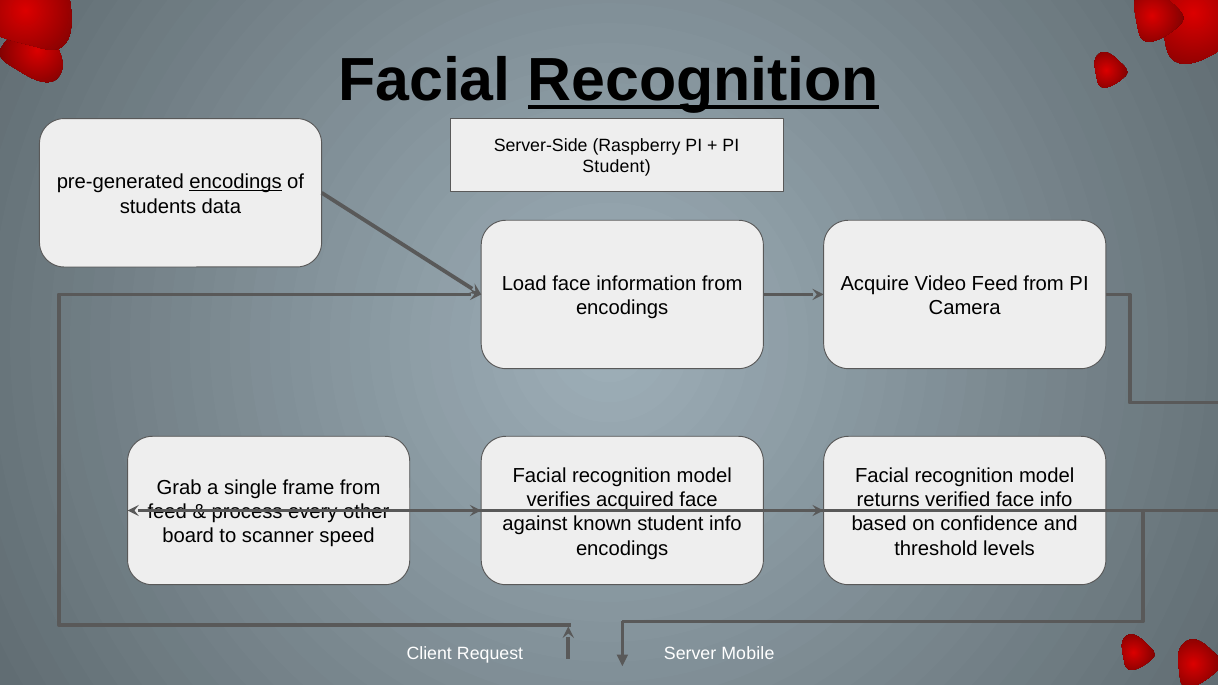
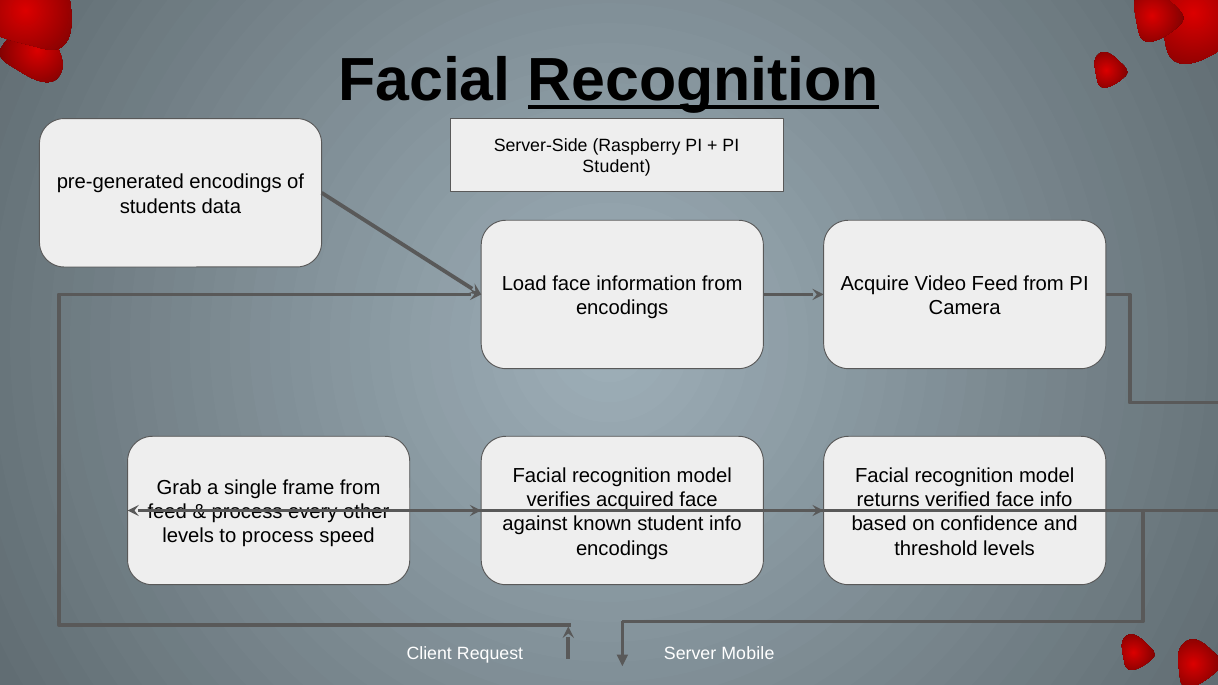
encodings underline: present -> none (236, 182)
board: board -> levels (188, 536)
to scanner: scanner -> process (278, 536)
